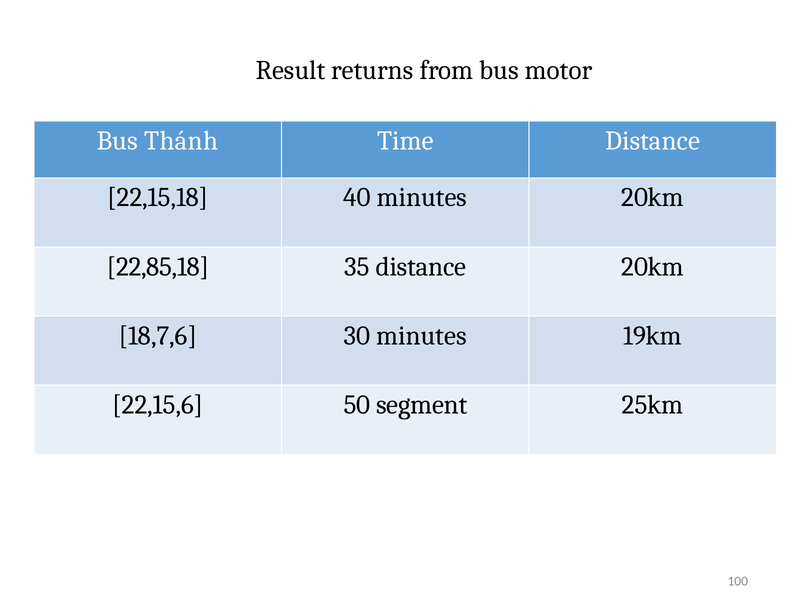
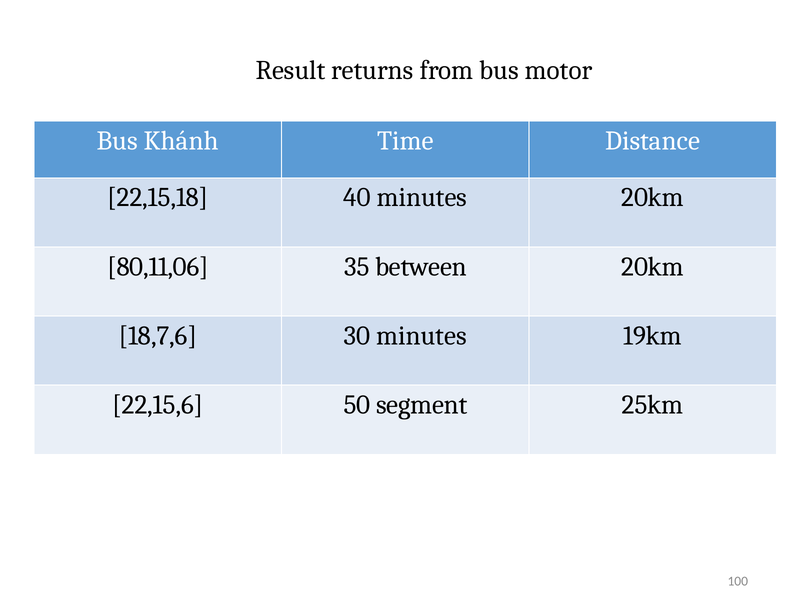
Thánh: Thánh -> Khánh (181, 141)
22,85,18: 22,85,18 -> 80,11,06 (158, 267)
35 distance: distance -> between (421, 267)
